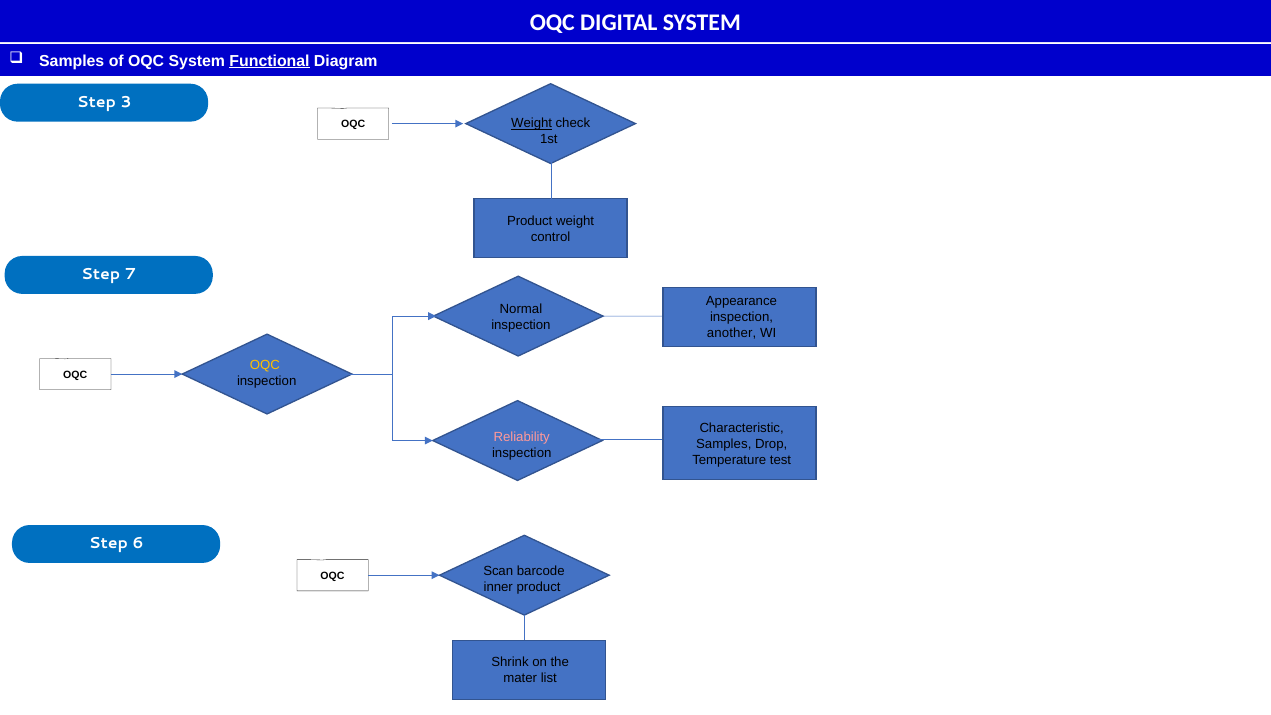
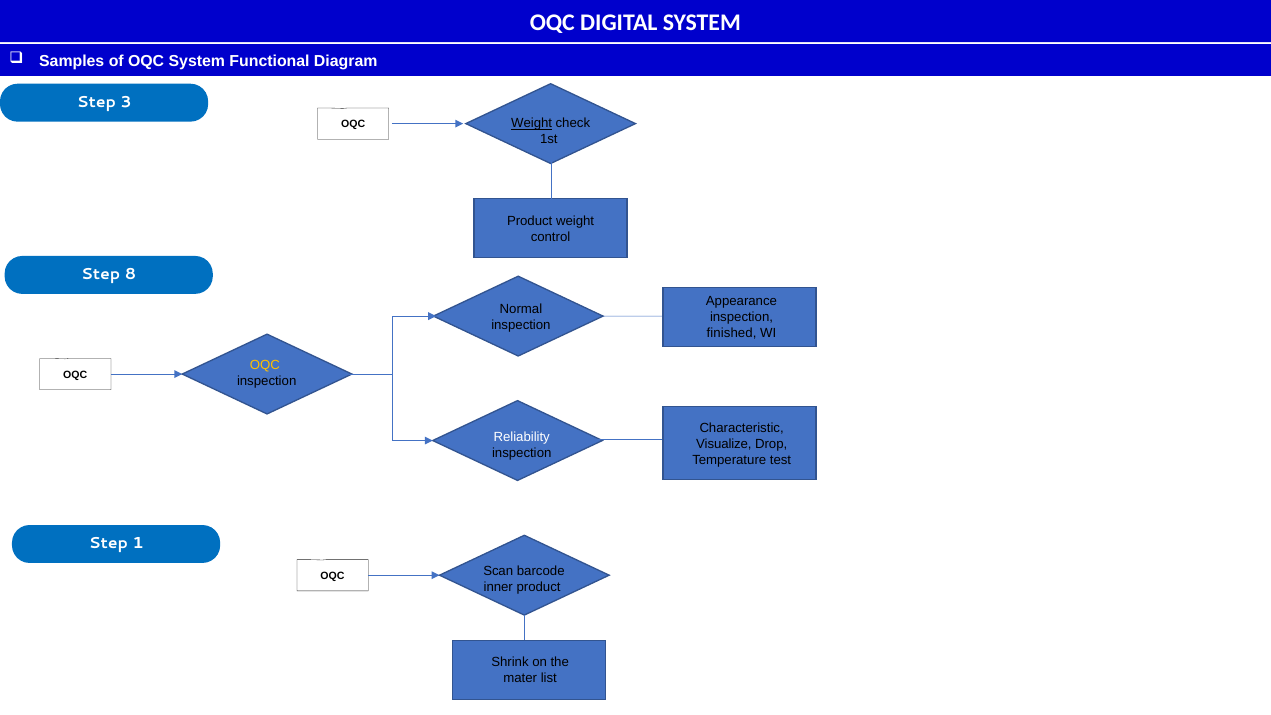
Functional underline: present -> none (270, 61)
7: 7 -> 8 (130, 274)
another: another -> finished (732, 333)
Reliability colour: pink -> white (522, 437)
Samples: Samples -> Visualize (724, 444)
6: 6 -> 1 (138, 543)
